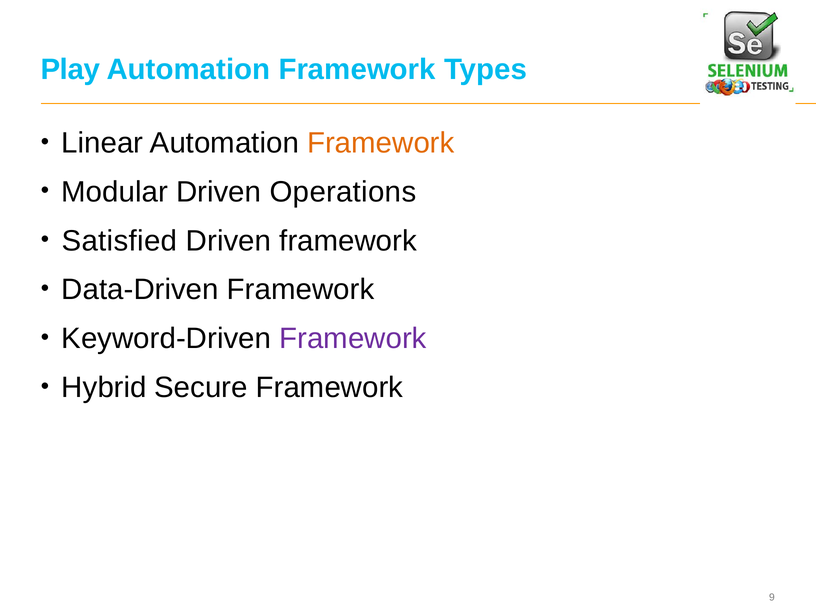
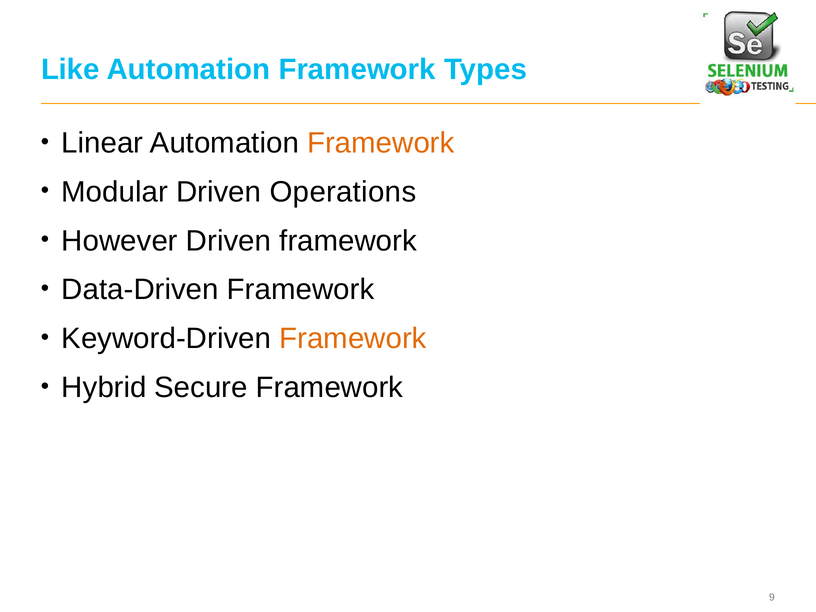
Play: Play -> Like (70, 70)
Satisfied: Satisfied -> However (120, 241)
Framework colour: purple -> orange (353, 339)
